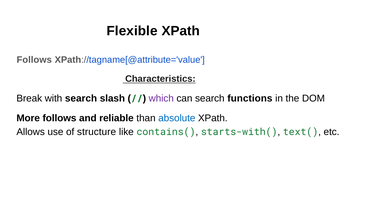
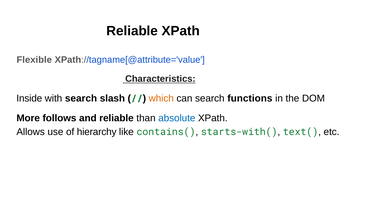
Flexible: Flexible -> Reliable (132, 31)
Follows: Follows -> Flexible (34, 60)
Break: Break -> Inside (29, 98)
which colour: purple -> orange (161, 98)
structure: structure -> hierarchy (97, 132)
